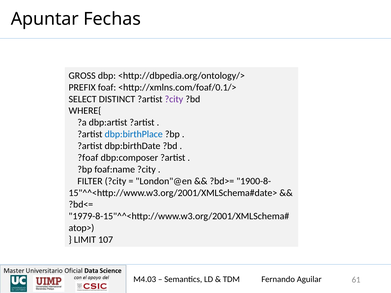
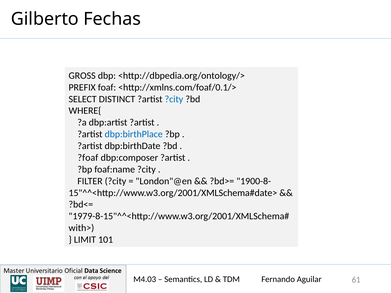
Apuntar: Apuntar -> Gilberto (45, 19)
?city colour: purple -> blue (174, 99)
atop>: atop> -> with> (81, 228)
107: 107 -> 101 (106, 240)
